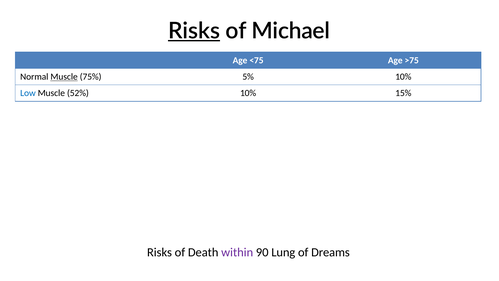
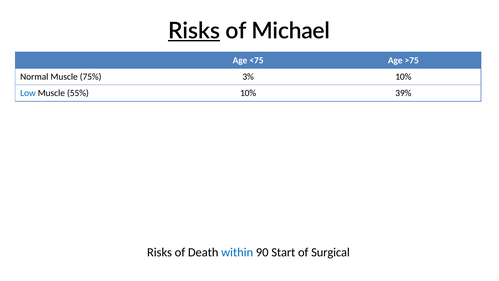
Muscle underline: present -> none (64, 77)
5%: 5% -> 3% (248, 77)
52%: 52% -> 55% (78, 93)
15%: 15% -> 39% (403, 93)
within colour: purple -> blue (237, 252)
Lung: Lung -> Start (283, 252)
Dreams: Dreams -> Surgical (330, 252)
